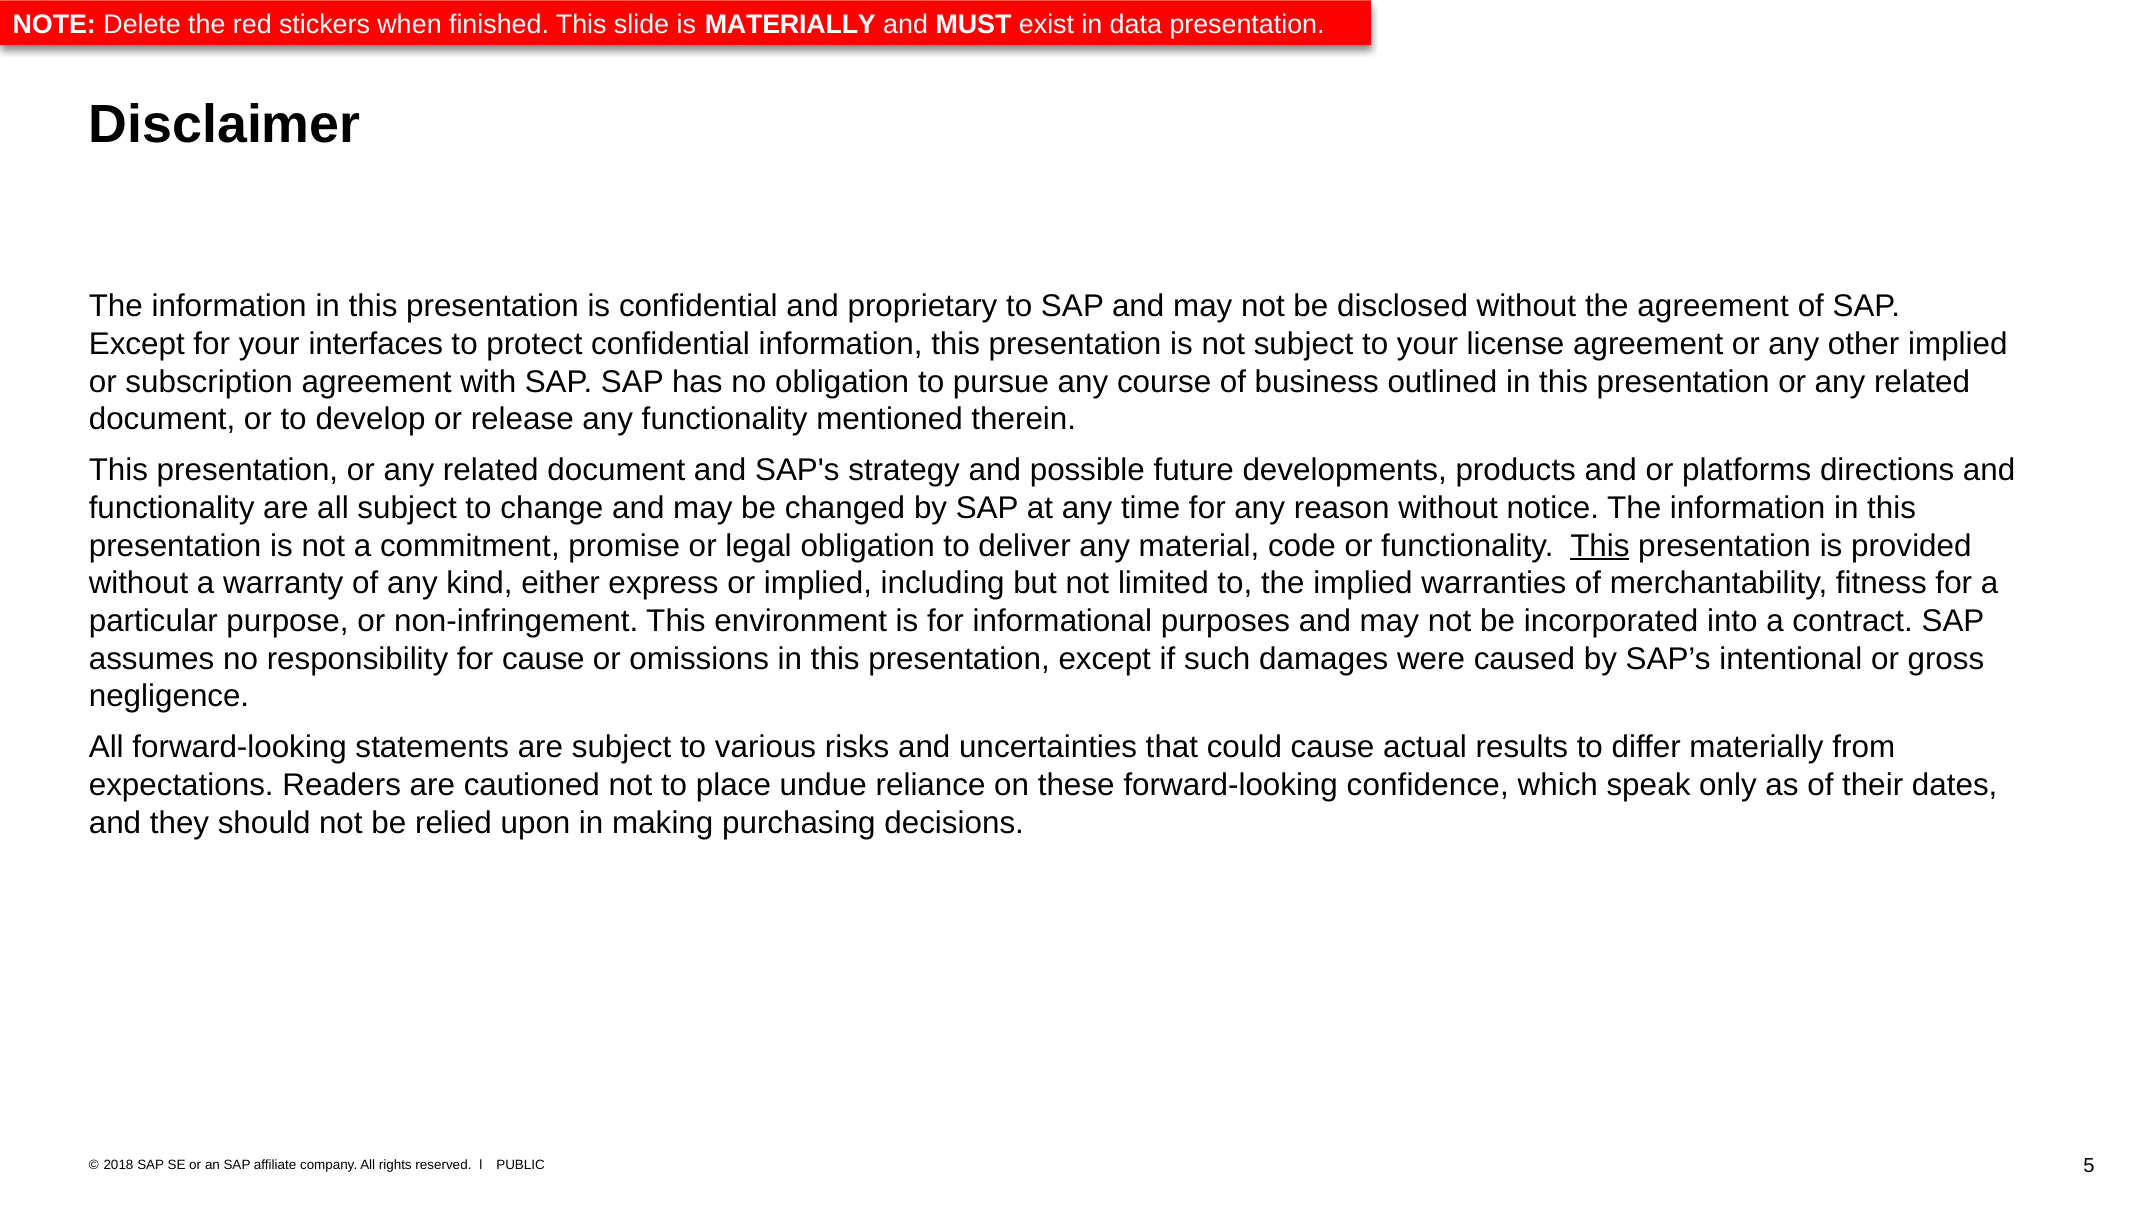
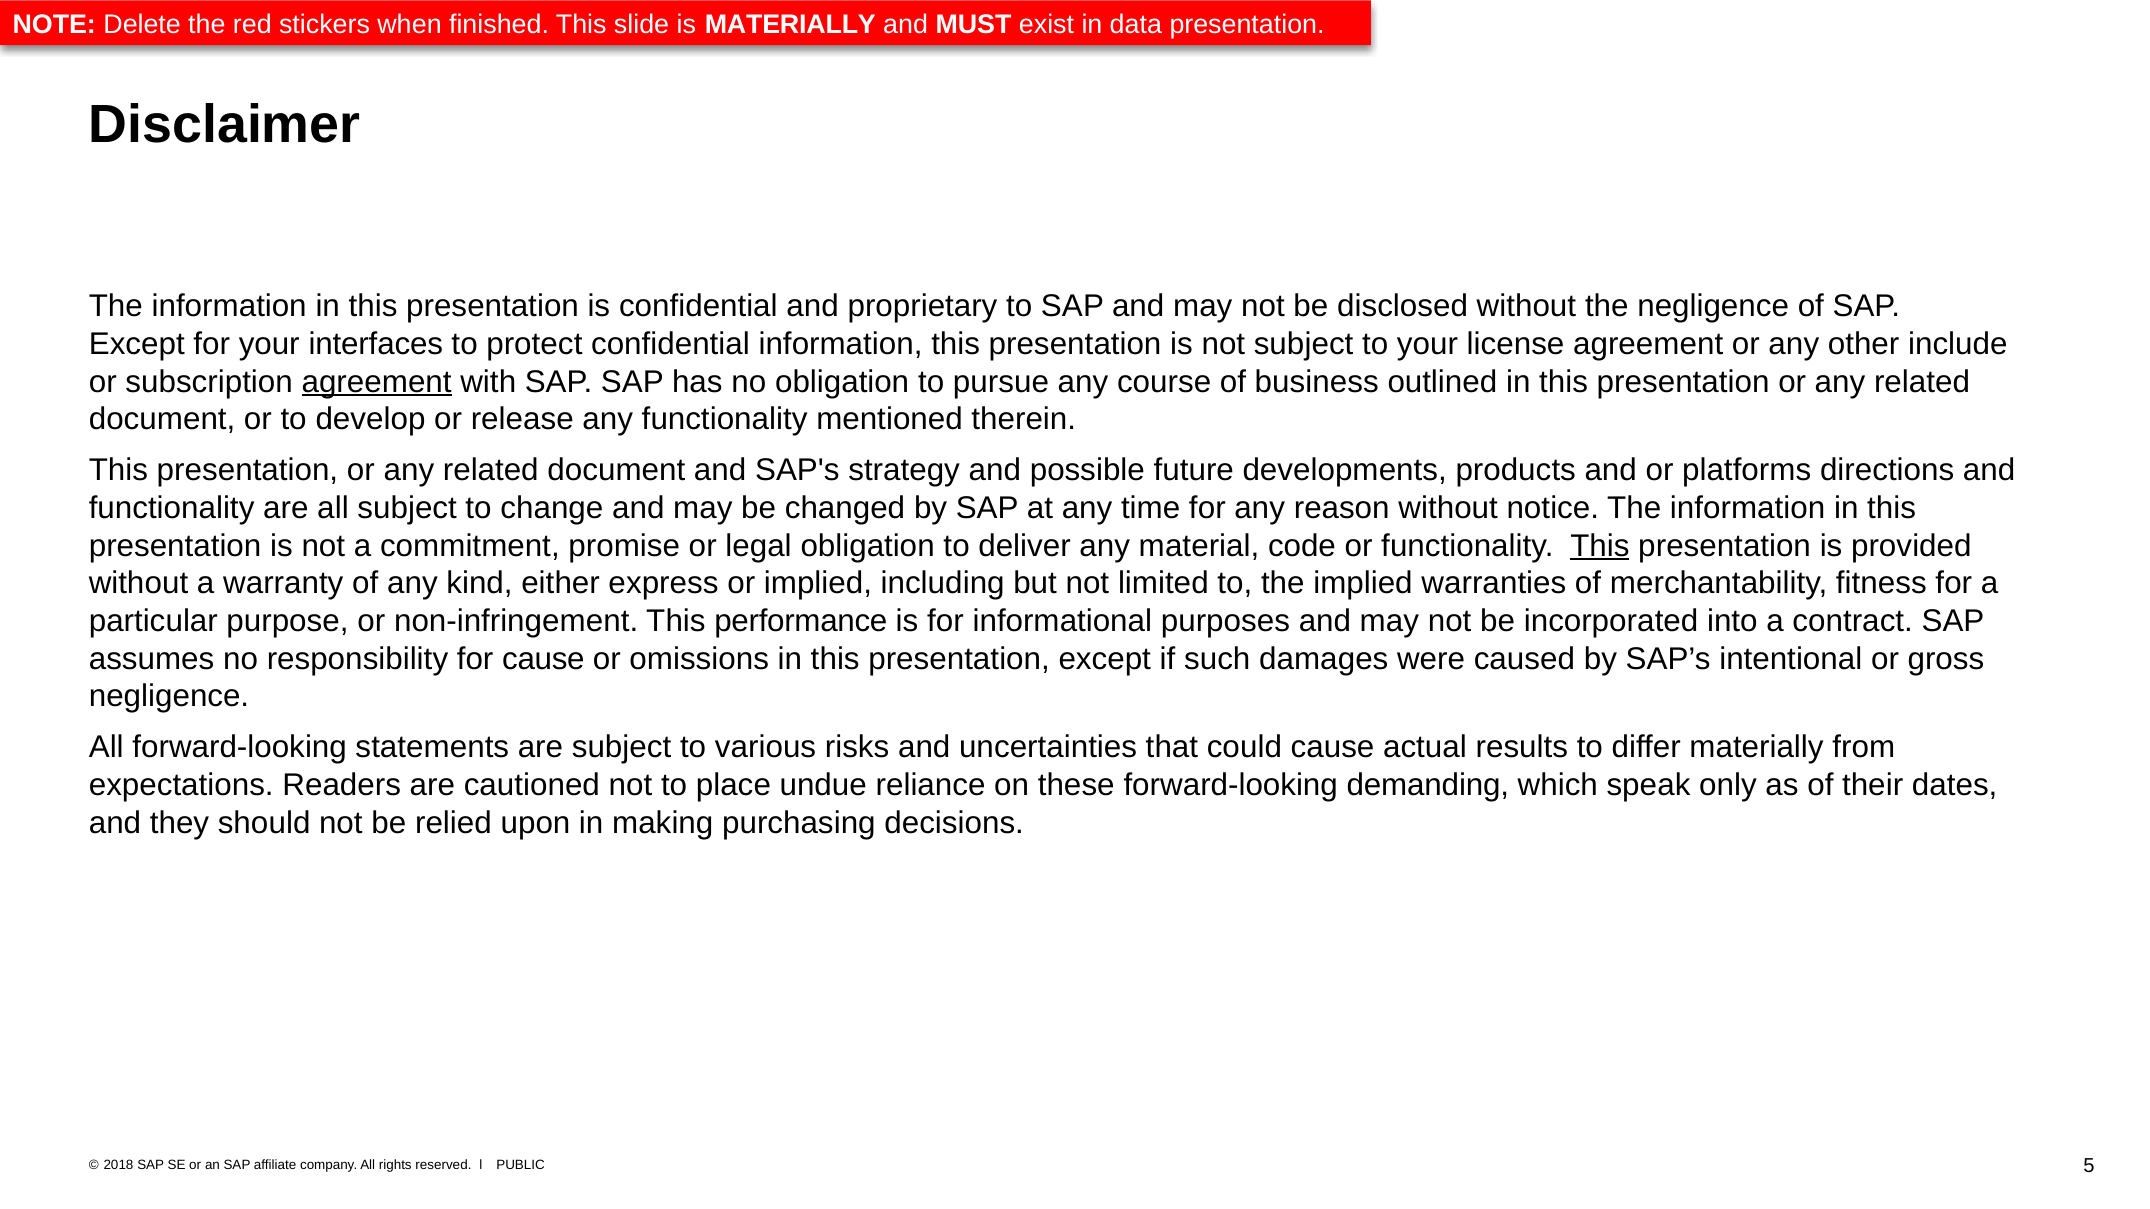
the agreement: agreement -> negligence (1713, 307)
other implied: implied -> include (1958, 344)
agreement underline: none -> present (377, 382)
environment: environment -> performance (801, 621)
confidence: confidence -> demanding (1428, 785)
